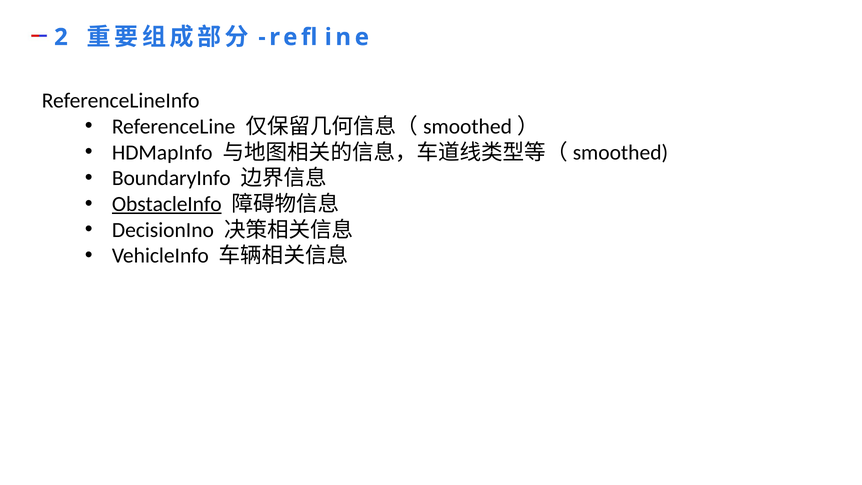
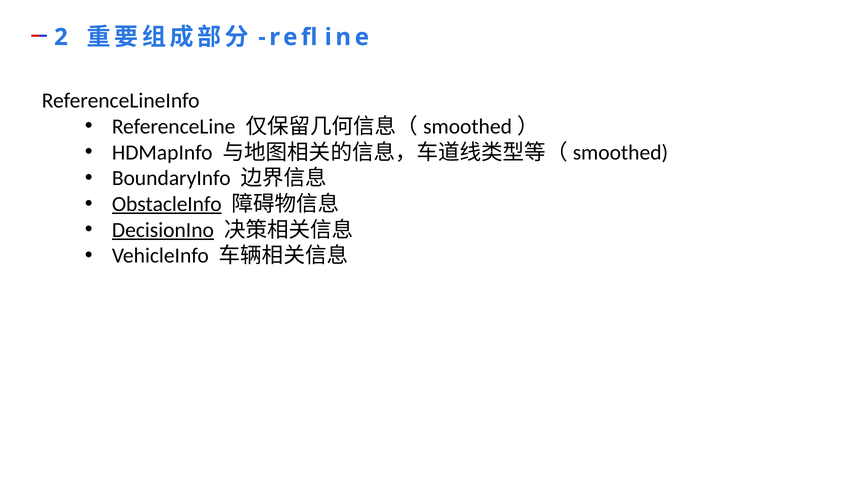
DecisionIno underline: none -> present (163, 230)
